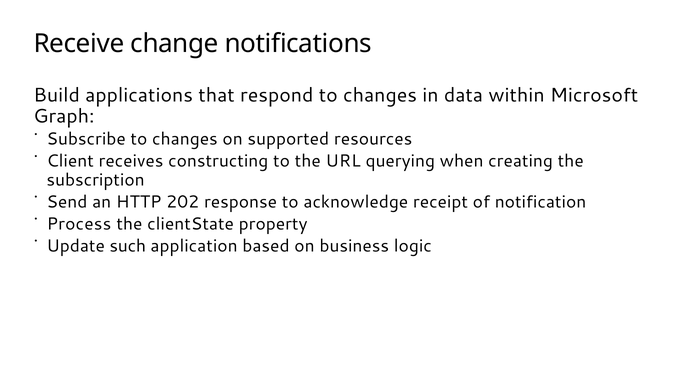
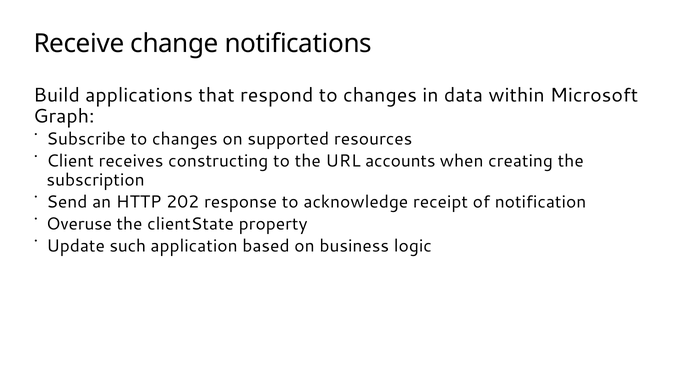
querying: querying -> accounts (400, 161)
Process: Process -> Overuse (79, 224)
